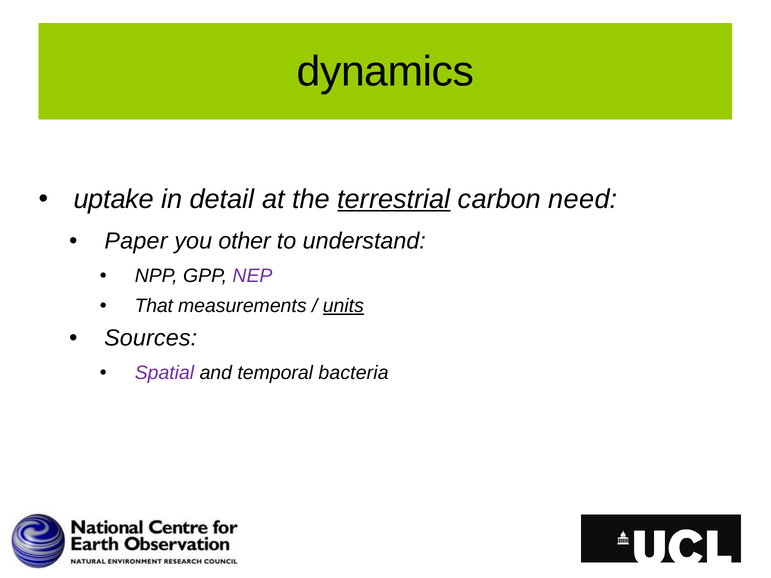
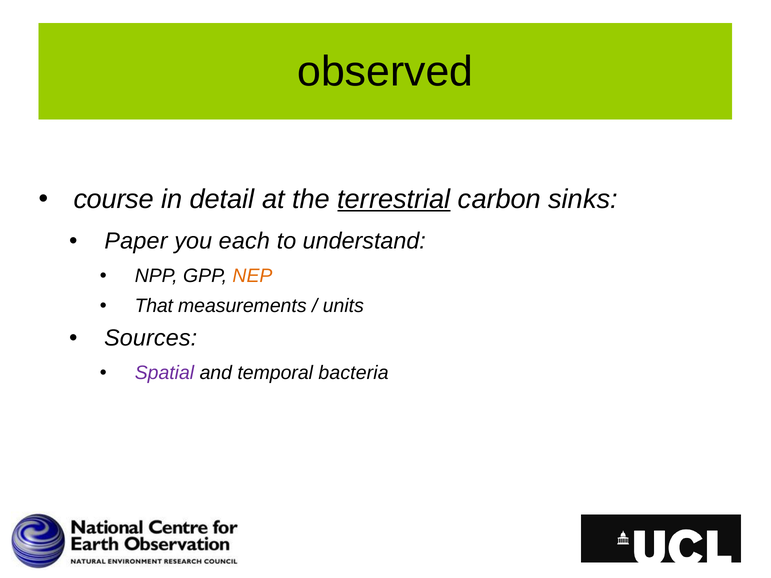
dynamics: dynamics -> observed (385, 71)
uptake: uptake -> course (114, 199)
need: need -> sinks (583, 199)
other: other -> each (244, 241)
NEP colour: purple -> orange (252, 276)
units underline: present -> none (343, 306)
